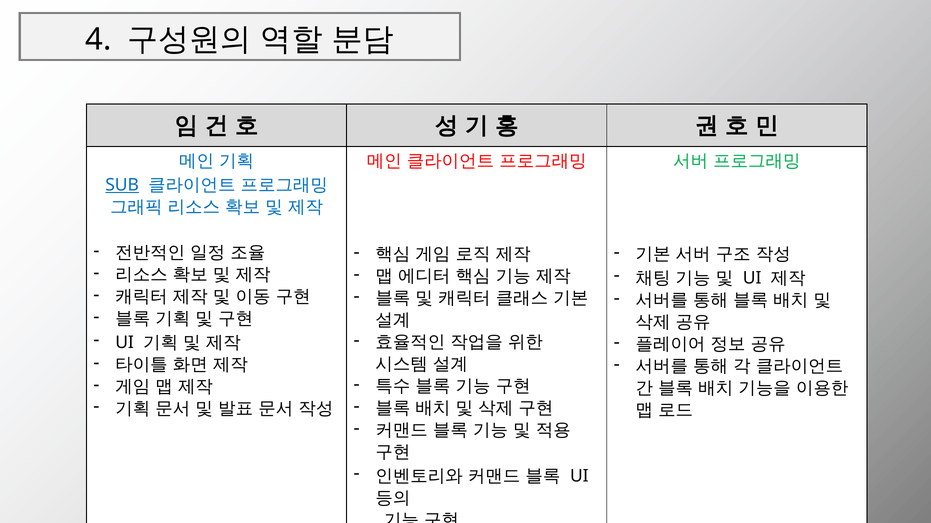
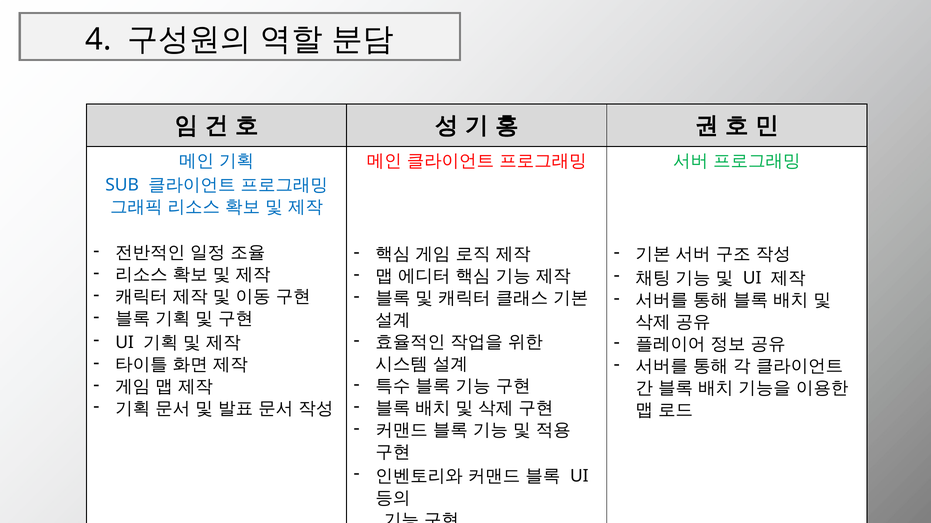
SUB underline: present -> none (122, 185)
